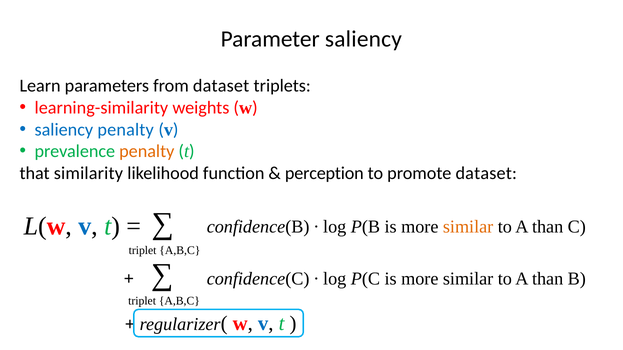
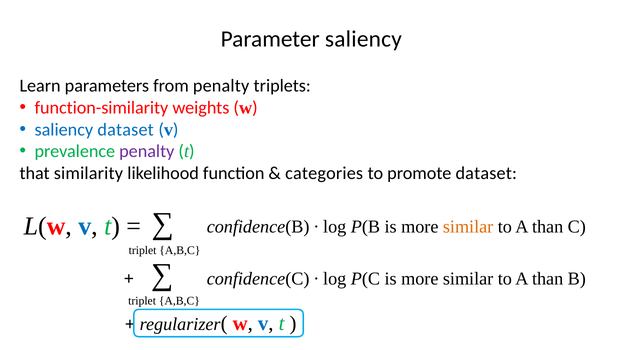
from dataset: dataset -> penalty (221, 86)
learning-similarity: learning-similarity -> function-similarity (101, 108)
saliency penalty: penalty -> dataset (126, 130)
penalty colour: orange -> purple (147, 152)
perception: perception -> categories (324, 173)
